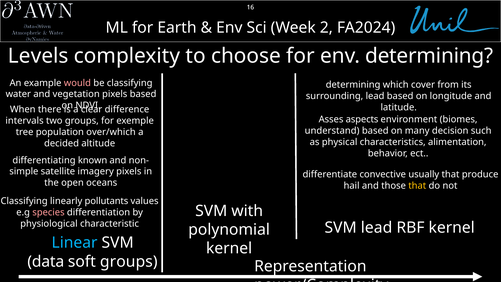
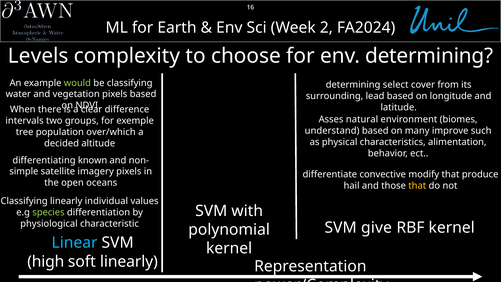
would colour: pink -> light green (77, 83)
which: which -> select (396, 85)
aspects: aspects -> natural (362, 119)
decision: decision -> improve (450, 131)
usually: usually -> modify (424, 174)
pollutants: pollutants -> individual (106, 201)
species colour: pink -> light green (48, 212)
SVM lead: lead -> give (377, 227)
data: data -> high (46, 261)
soft groups: groups -> linearly (129, 261)
